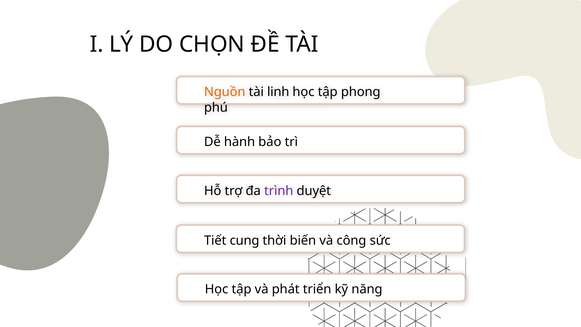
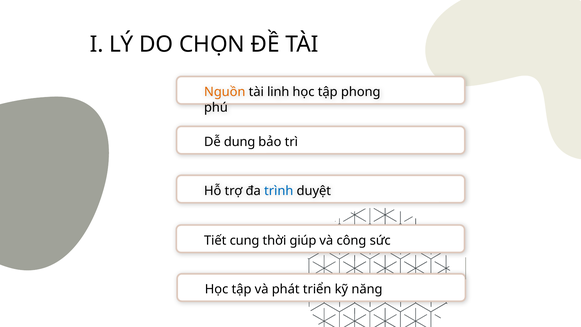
hành: hành -> dung (240, 142)
trình colour: purple -> blue (279, 191)
biến: biến -> giúp (303, 240)
